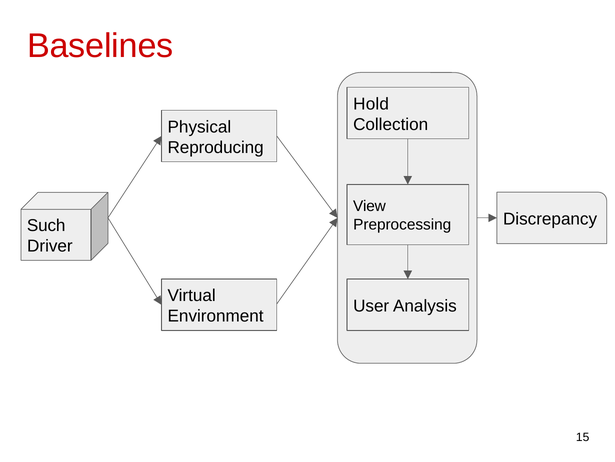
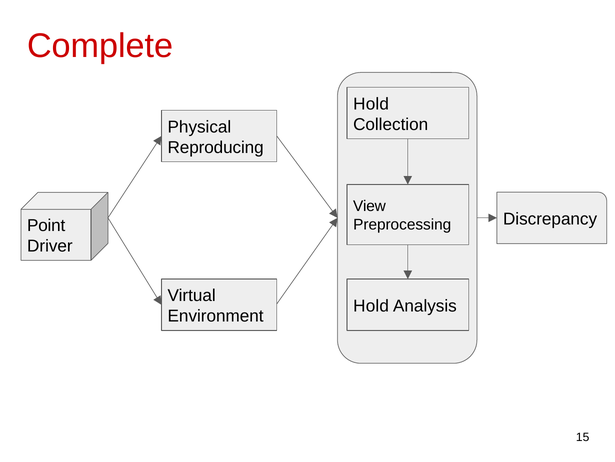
Baselines: Baselines -> Complete (100, 46)
Such: Such -> Point (46, 225)
User: User -> Hold (371, 305)
